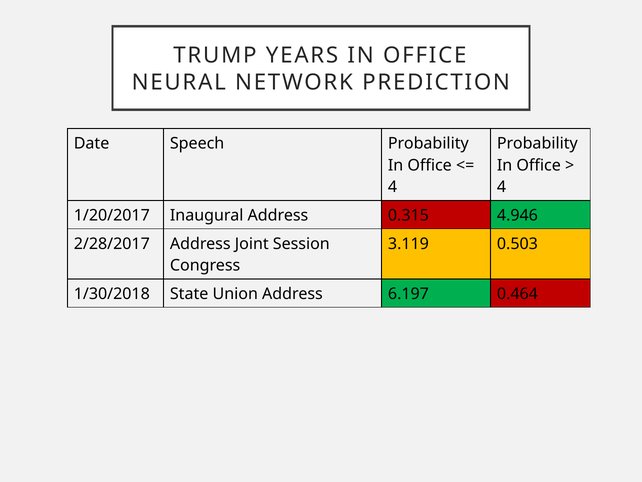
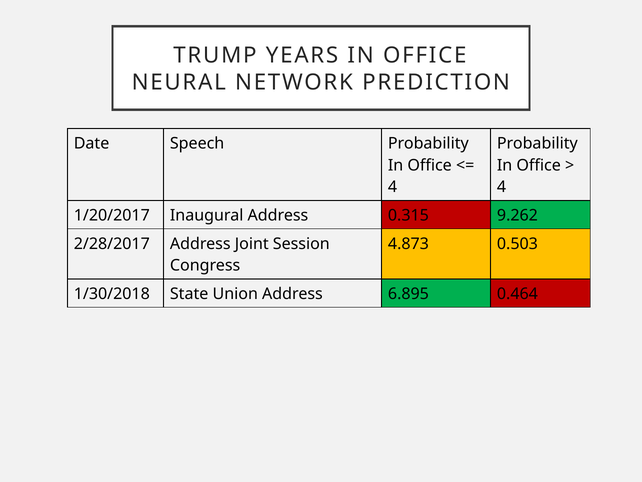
4.946: 4.946 -> 9.262 (517, 215)
3.119: 3.119 -> 4.873 (408, 244)
6.197: 6.197 -> 6.895 (408, 294)
